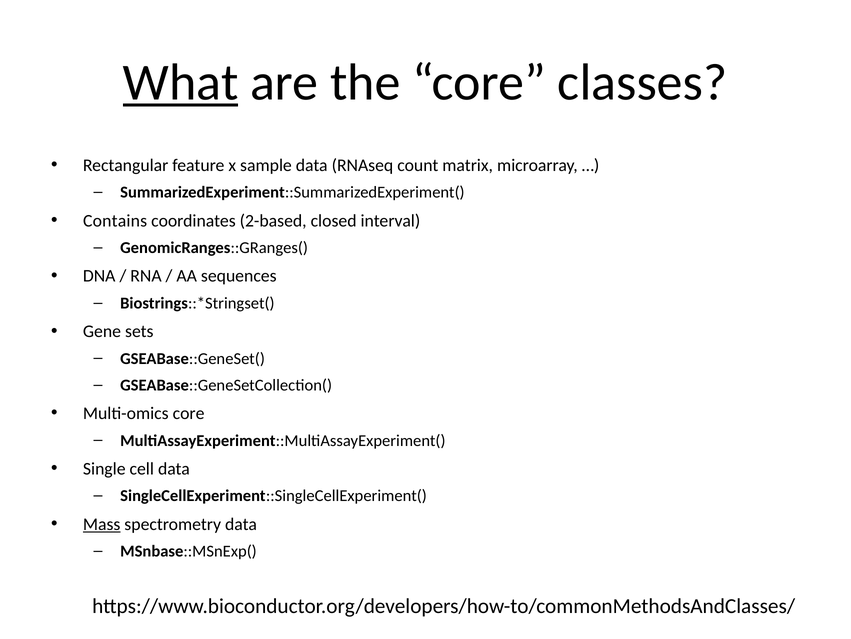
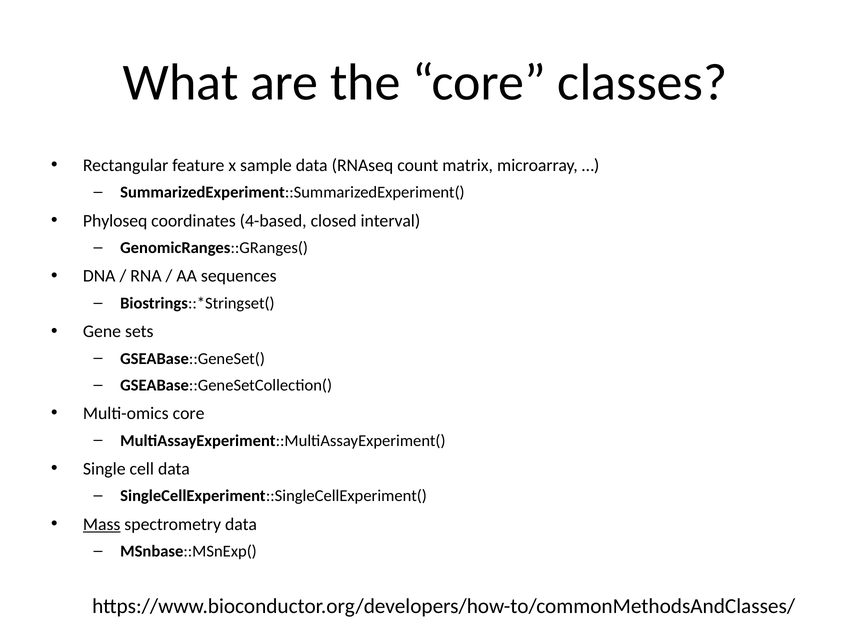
What underline: present -> none (181, 82)
Contains: Contains -> Phyloseq (115, 220)
2-based: 2-based -> 4-based (273, 220)
